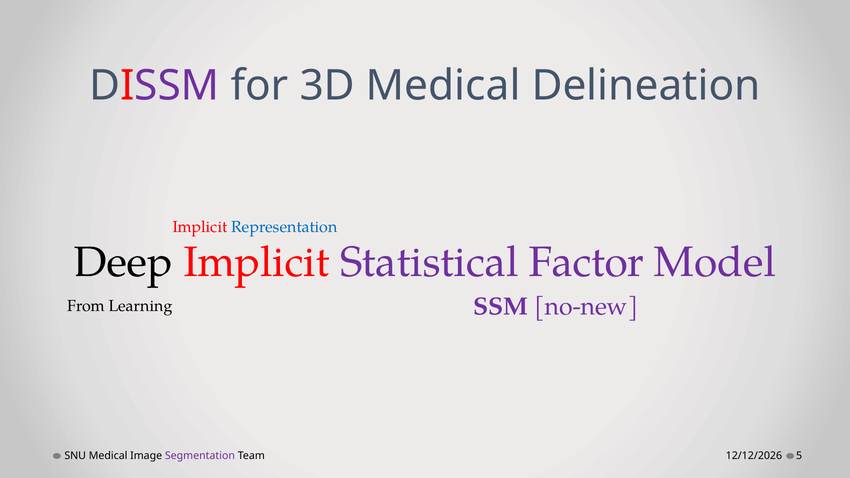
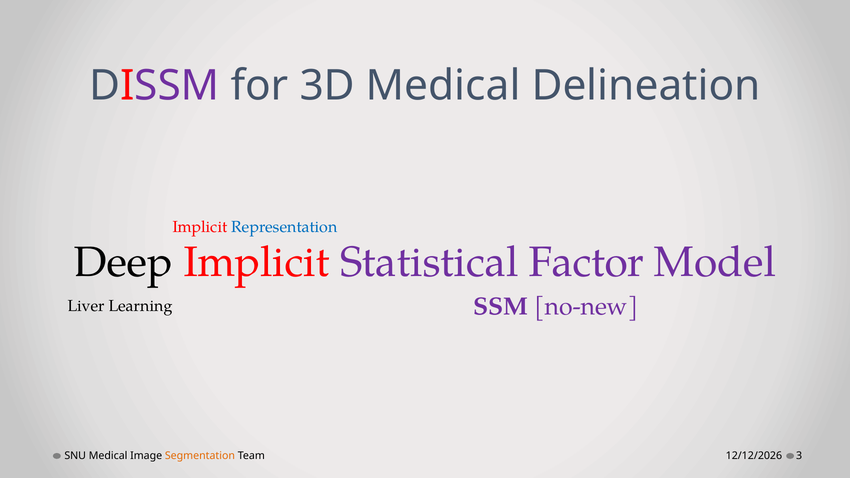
From: From -> Liver (86, 306)
Segmentation colour: purple -> orange (200, 456)
5: 5 -> 3 (799, 456)
